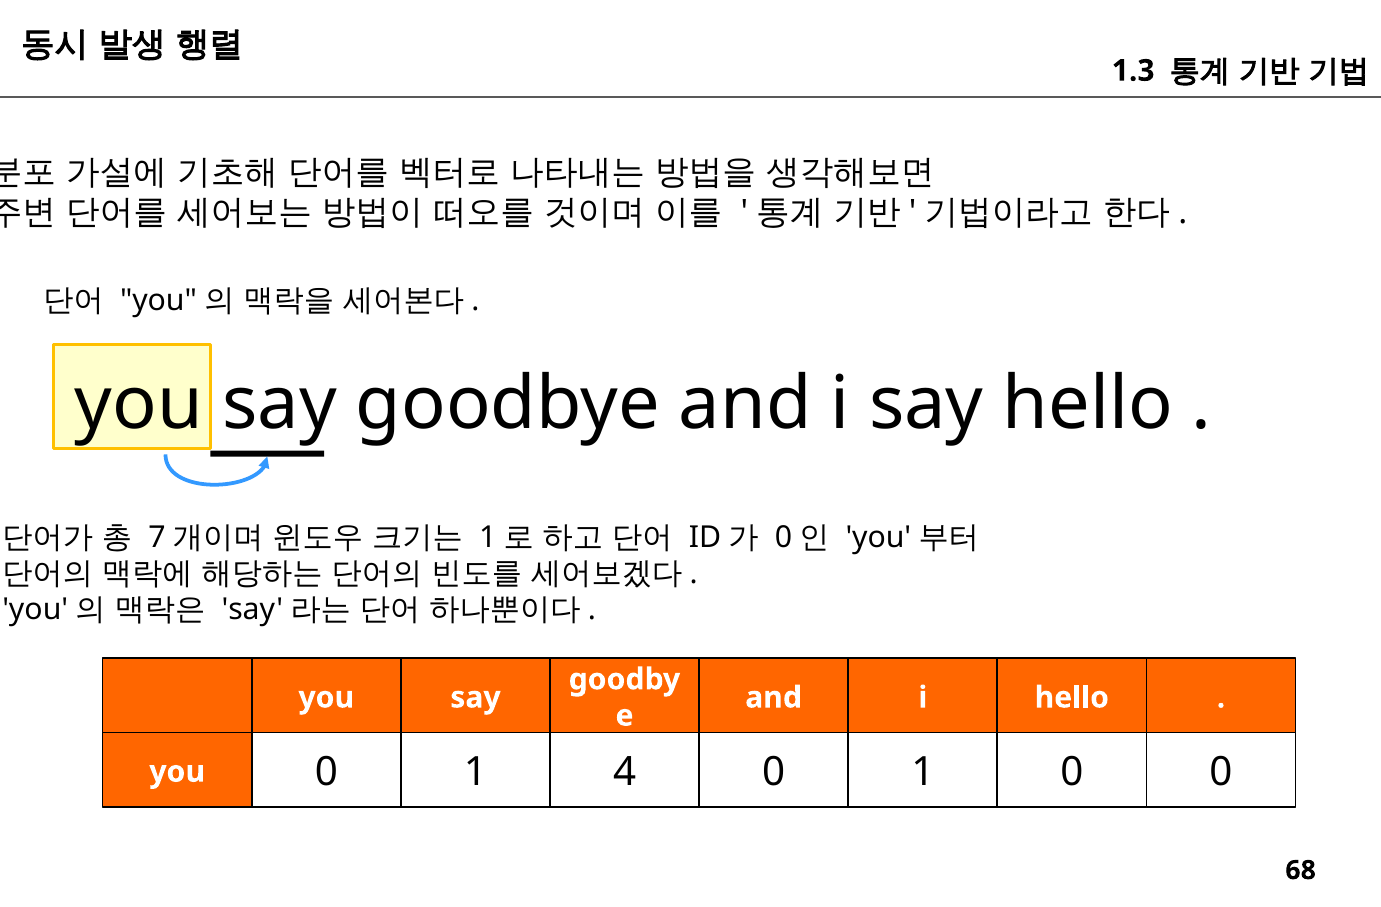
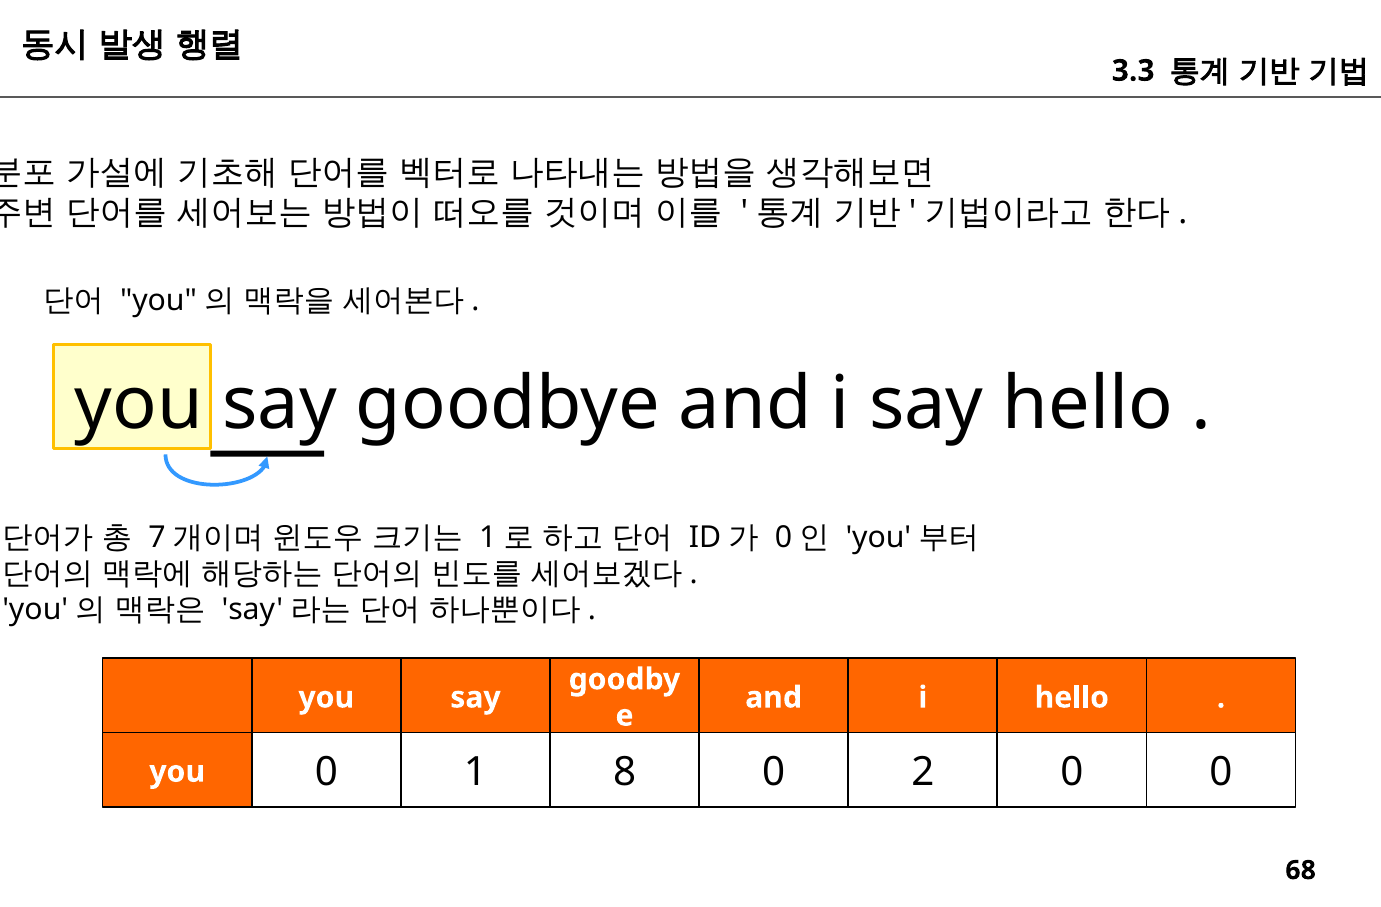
1.3: 1.3 -> 3.3 (1133, 71)
4: 4 -> 8 (625, 773)
1: 1 -> 2 (923, 773)
